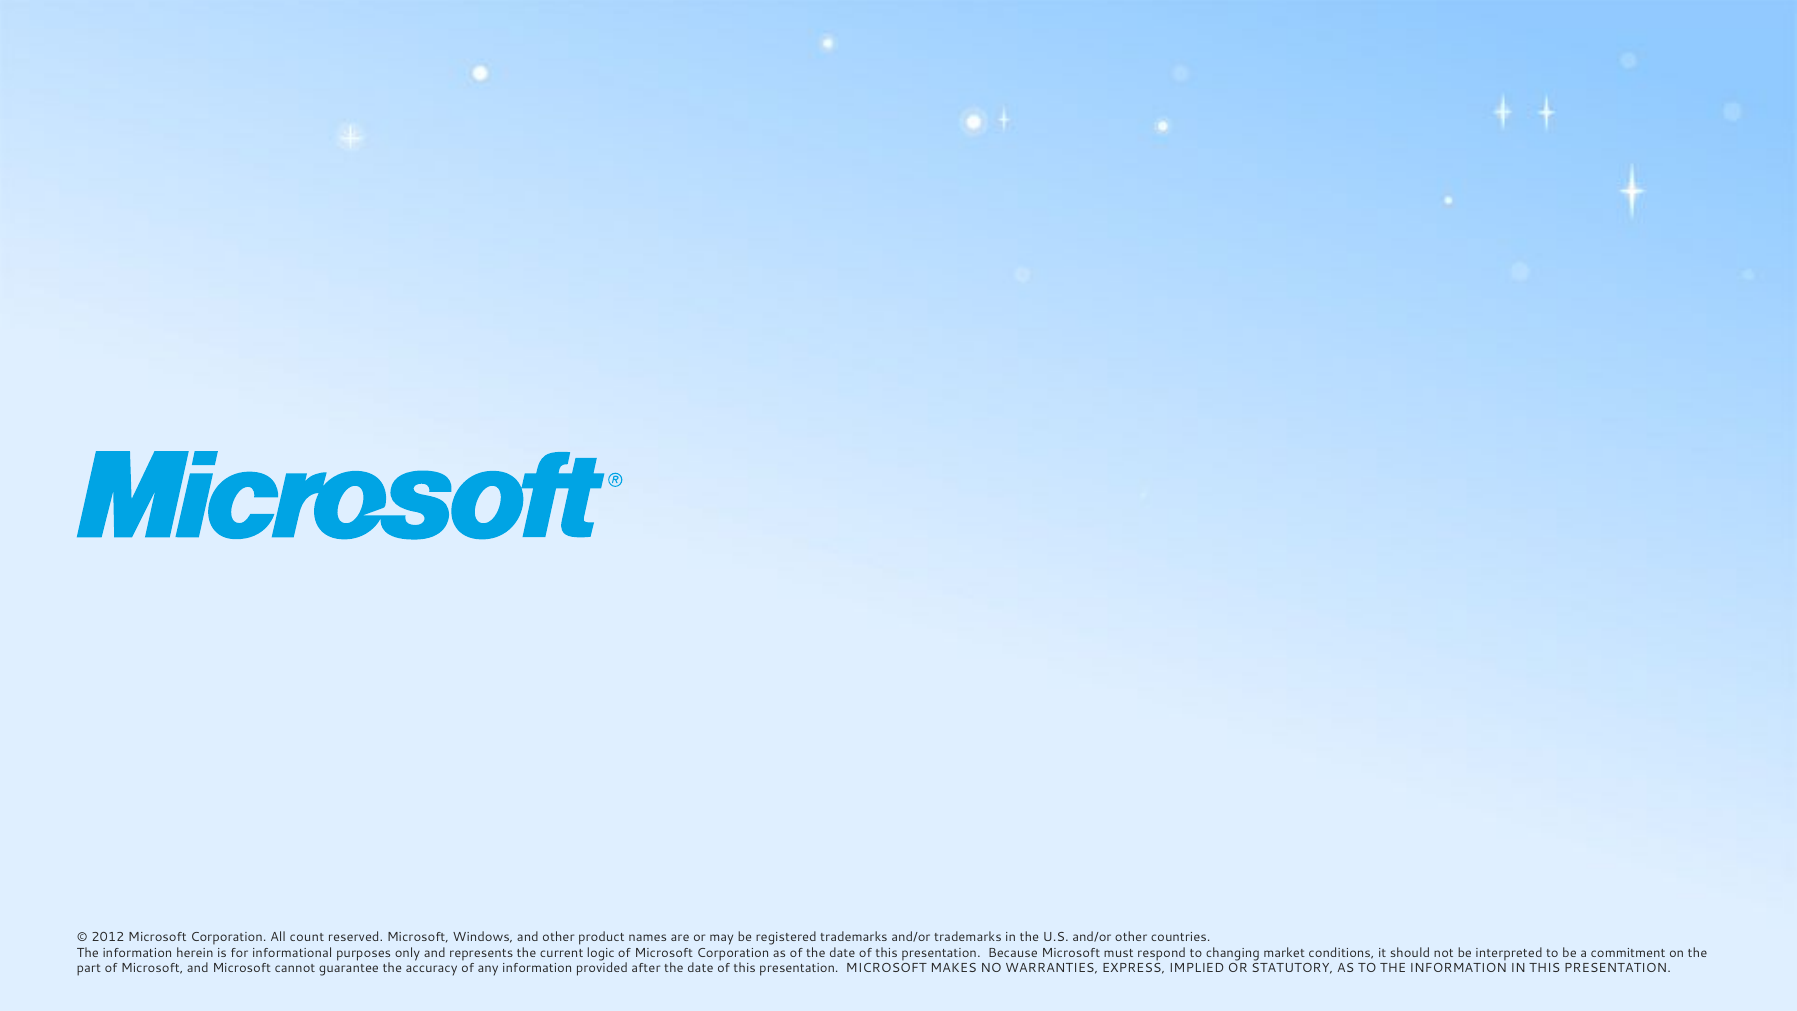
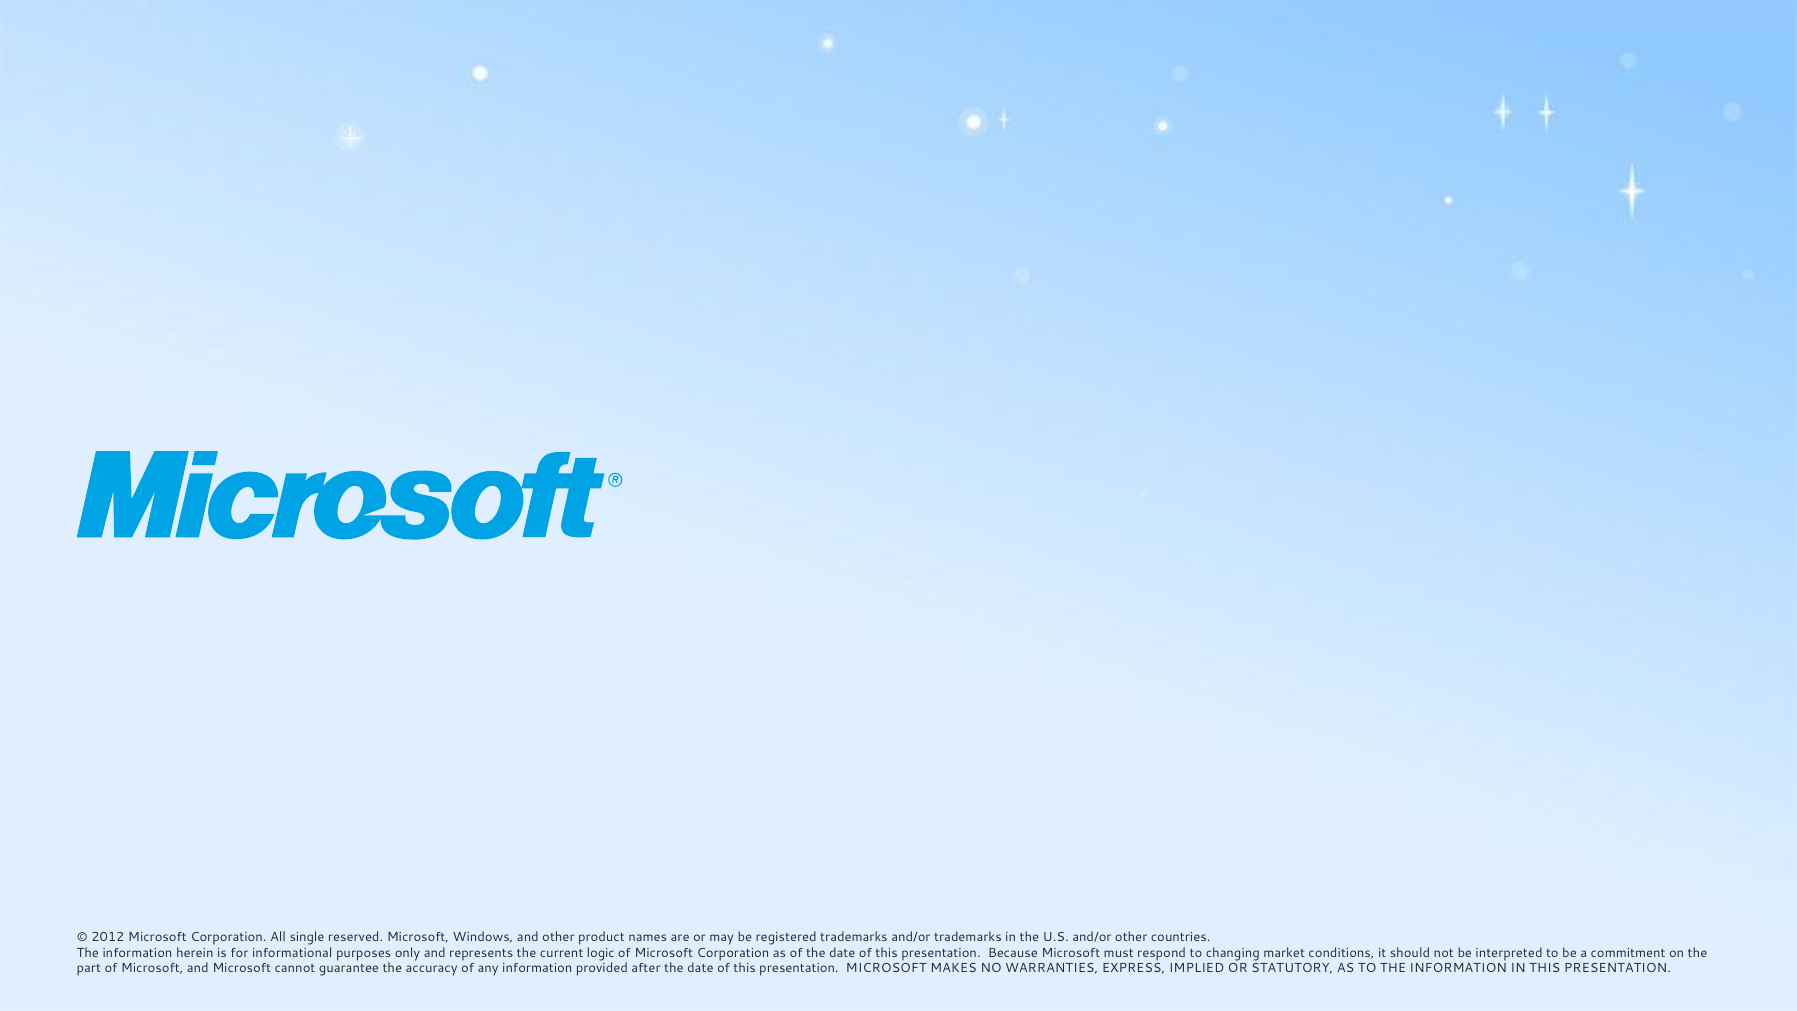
count: count -> single (307, 937)
